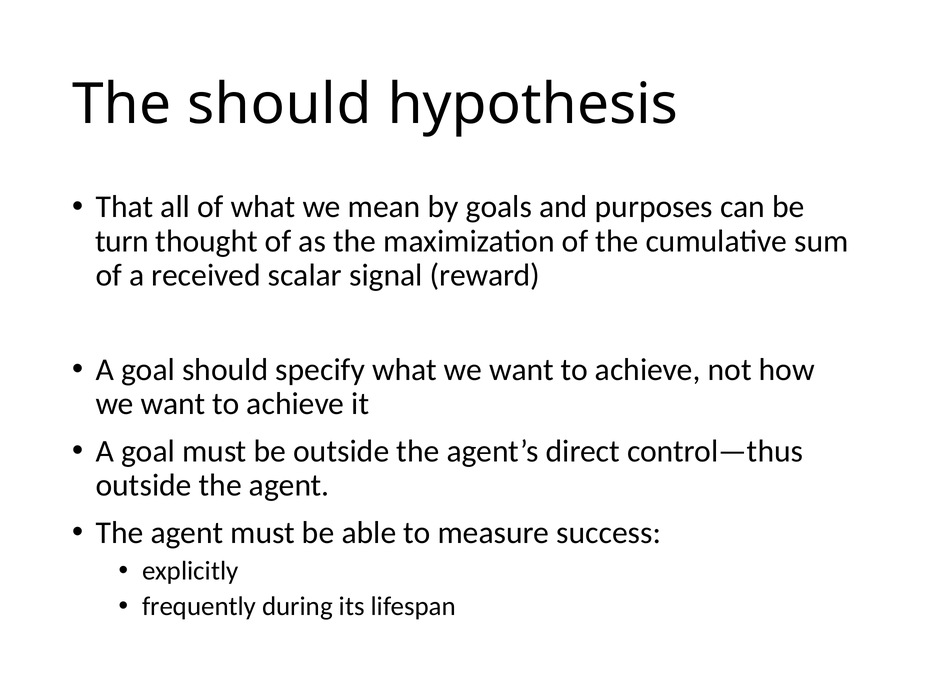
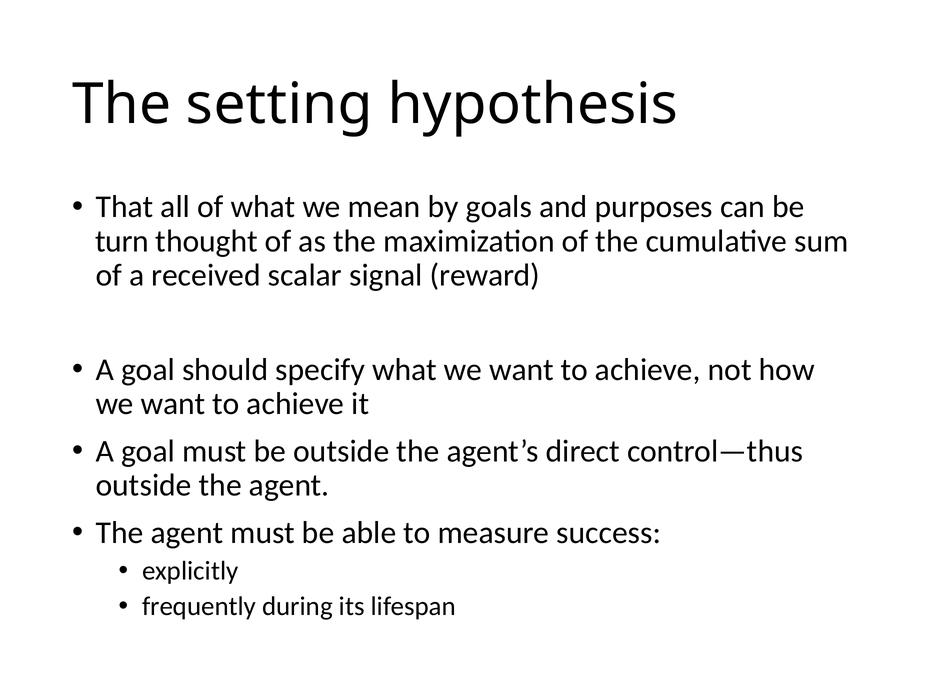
The should: should -> setting (279, 104)
